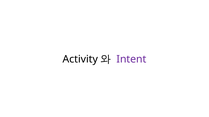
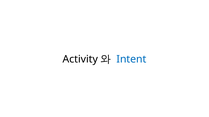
Intent colour: purple -> blue (131, 59)
